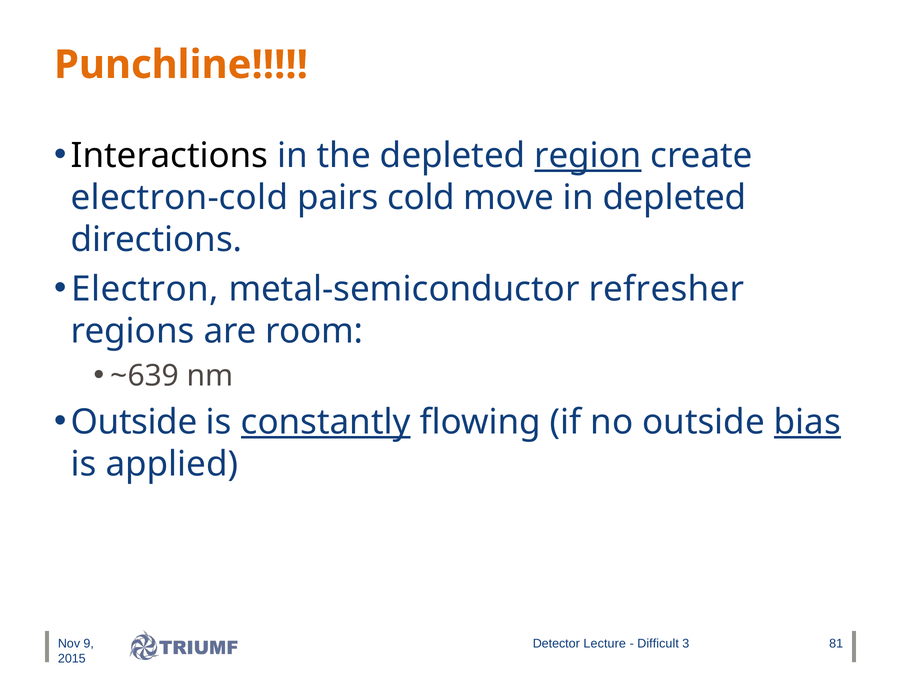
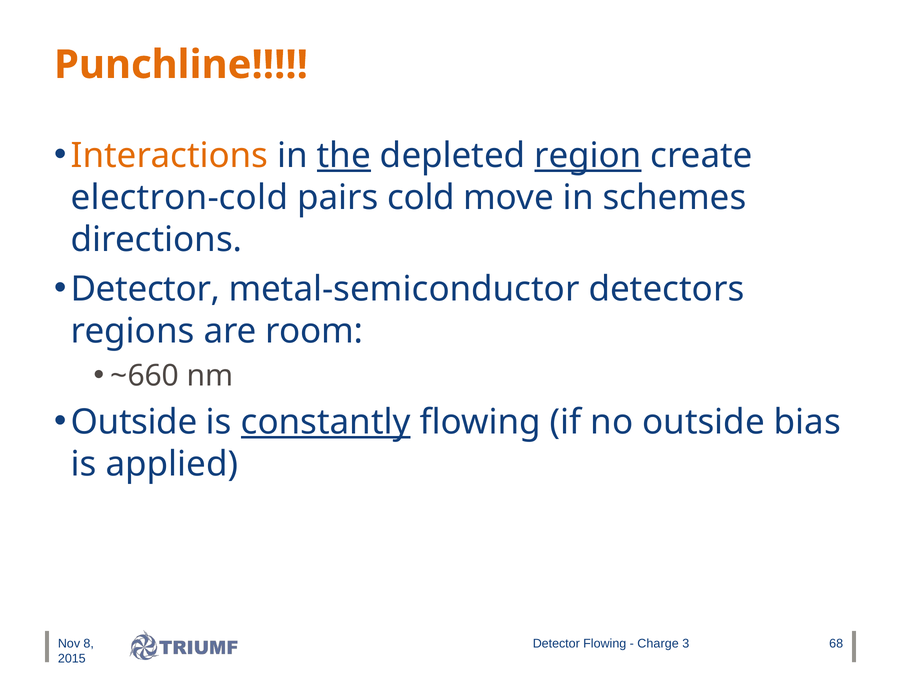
Interactions colour: black -> orange (170, 156)
the underline: none -> present (344, 156)
in depleted: depleted -> schemes (674, 198)
Electron: Electron -> Detector (145, 289)
refresher: refresher -> detectors (667, 289)
~639: ~639 -> ~660 (145, 376)
bias underline: present -> none (807, 422)
9: 9 -> 8 (89, 643)
Detector Lecture: Lecture -> Flowing (605, 644)
Difficult: Difficult -> Charge (658, 644)
81: 81 -> 68 (836, 644)
